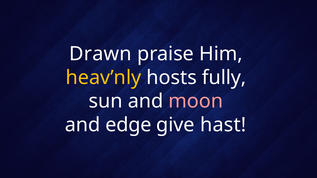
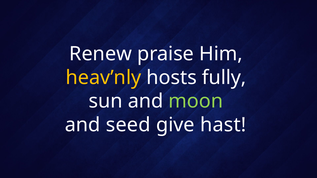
Drawn: Drawn -> Renew (100, 54)
moon colour: pink -> light green (196, 101)
edge: edge -> seed (128, 125)
